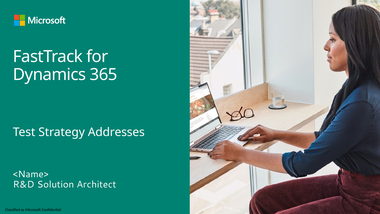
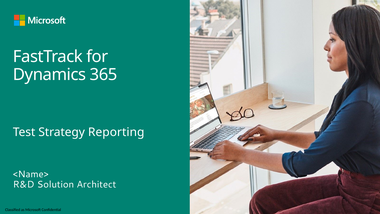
Addresses: Addresses -> Reporting (116, 132)
